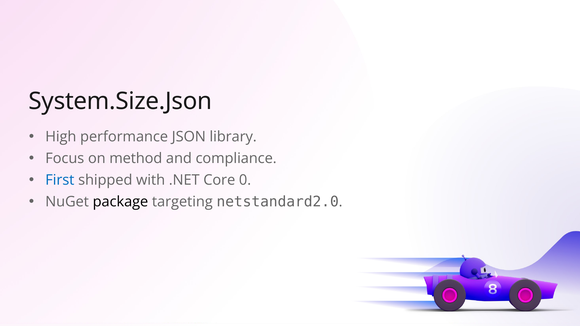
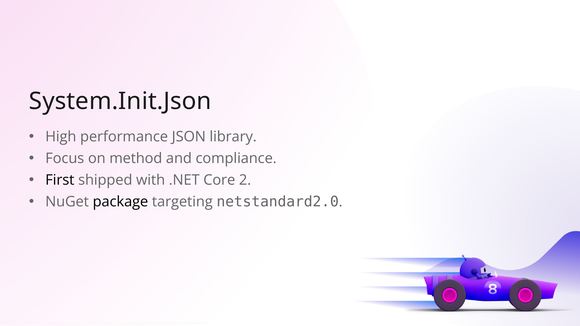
System.Size.Json: System.Size.Json -> System.Init.Json (120, 101)
First colour: blue -> black (60, 180)
0: 0 -> 2 (245, 180)
